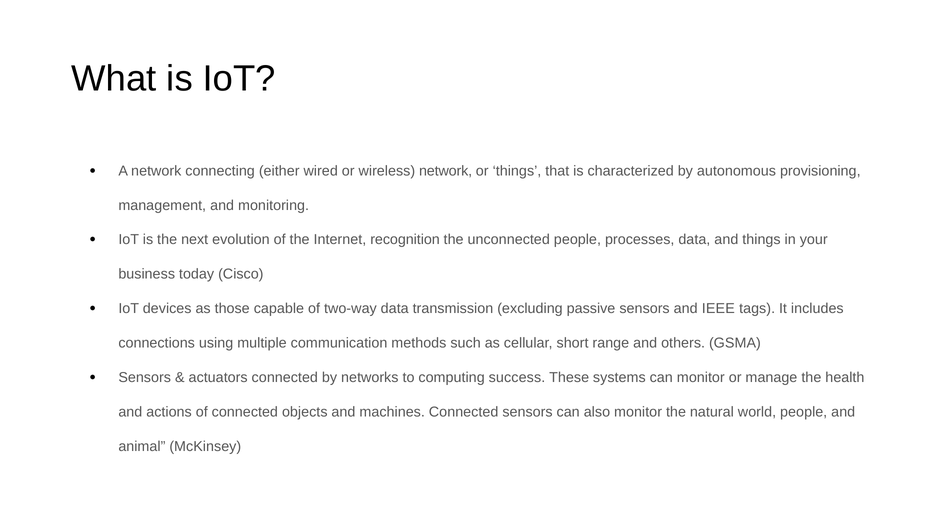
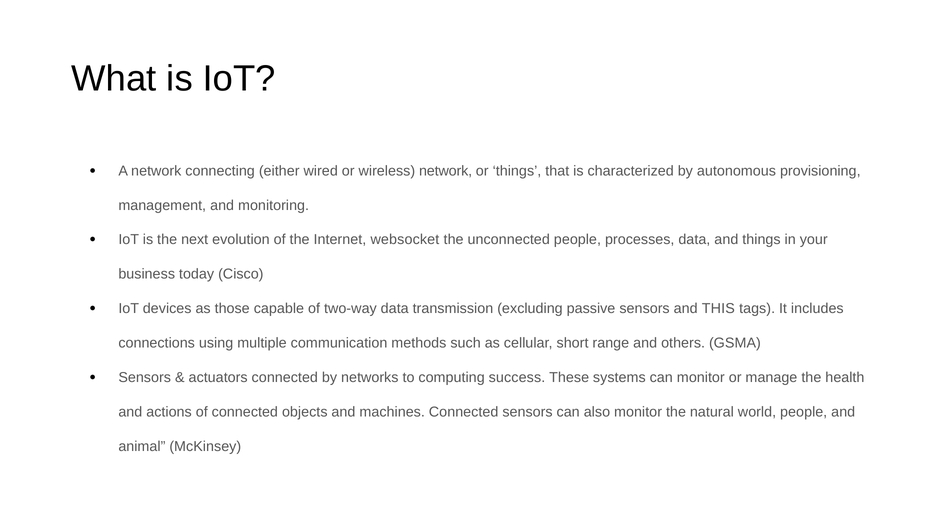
recognition: recognition -> websocket (405, 240)
IEEE: IEEE -> THIS (718, 308)
